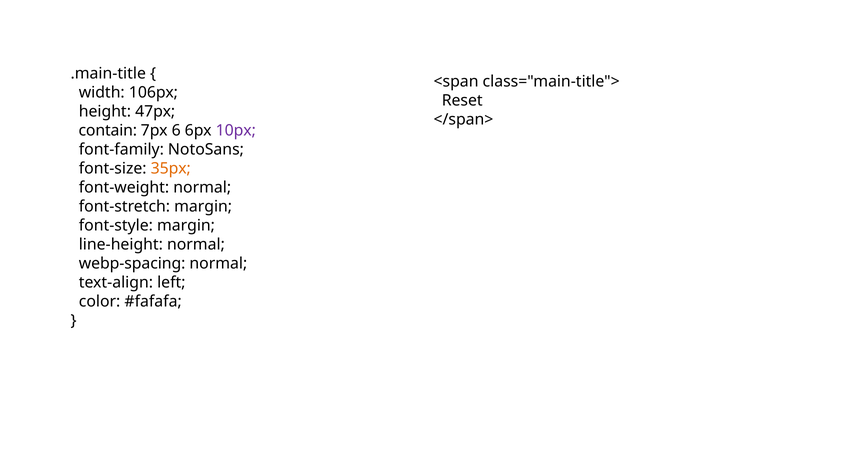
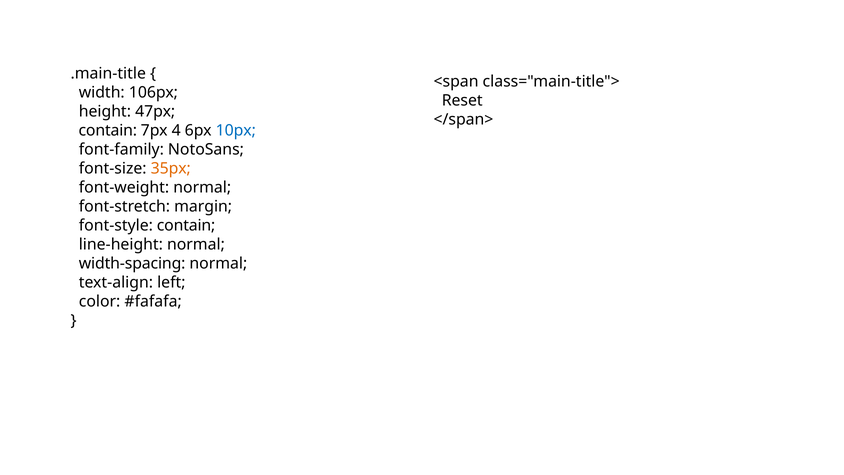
6: 6 -> 4 (176, 131)
10px colour: purple -> blue (236, 131)
font-style margin: margin -> contain (186, 225)
webp-spacing: webp-spacing -> width-spacing (132, 263)
